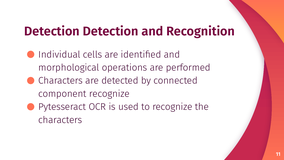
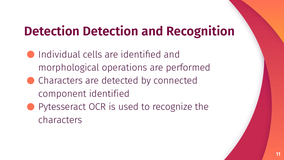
component recognize: recognize -> identified (109, 94)
